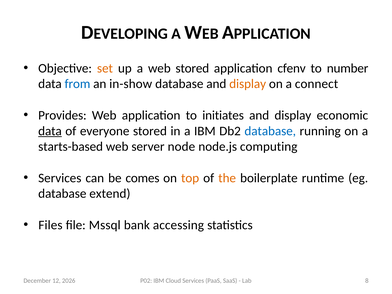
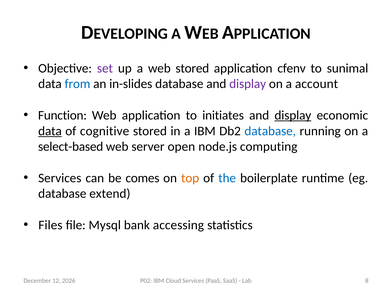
set colour: orange -> purple (105, 68)
number: number -> sunimal (348, 68)
in-show: in-show -> in-slides (131, 84)
display colour: orange -> purple (248, 84)
connect: connect -> account (317, 84)
Provides: Provides -> Function (62, 115)
display underline: none -> present (293, 115)
everyone: everyone -> cognitive (105, 131)
starts-based: starts-based -> select-based (71, 147)
node: node -> open (181, 147)
the colour: orange -> blue (227, 178)
Mssql: Mssql -> Mysql (105, 225)
